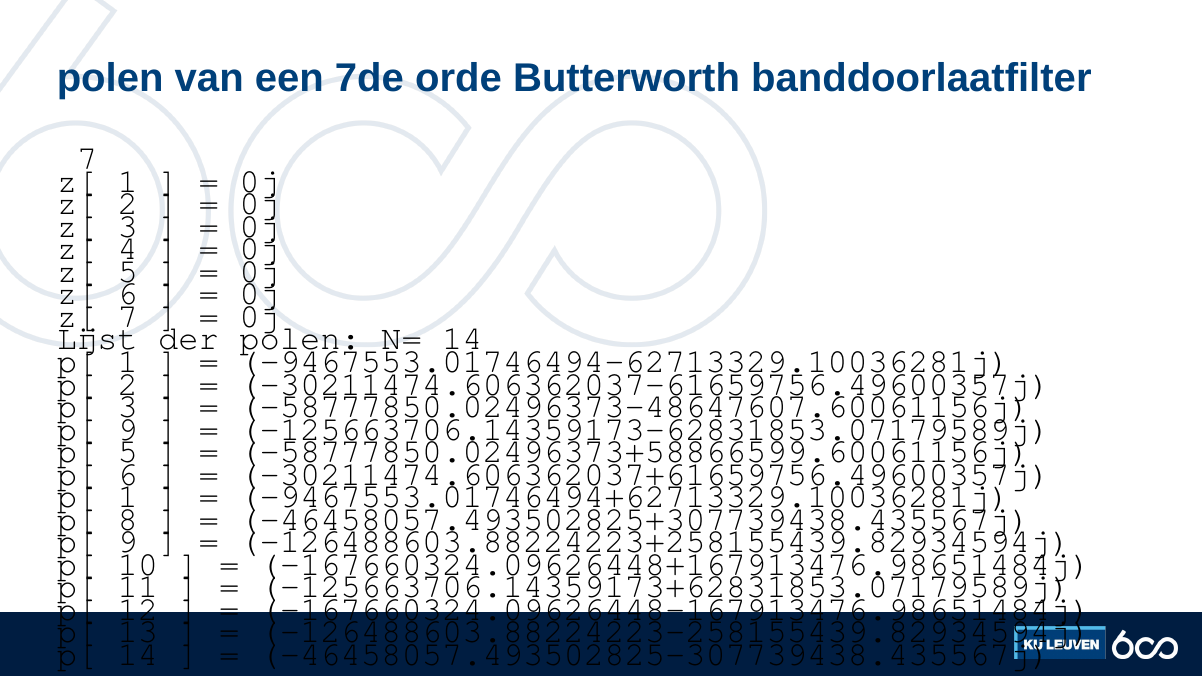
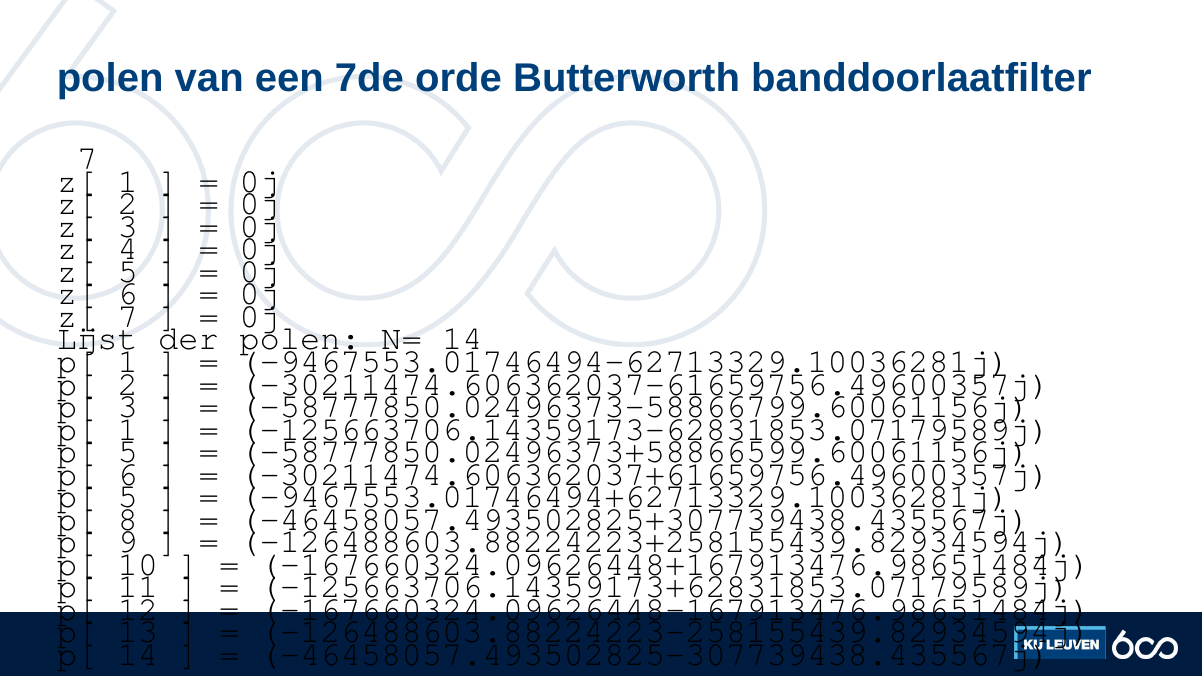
-58777850.02496373-48647607.60061156j: -58777850.02496373-48647607.60061156j -> -58777850.02496373-58866799.60061156j (635, 406)
9: 9 -> 1 (128, 429)
1: 1 -> 5 (128, 497)
